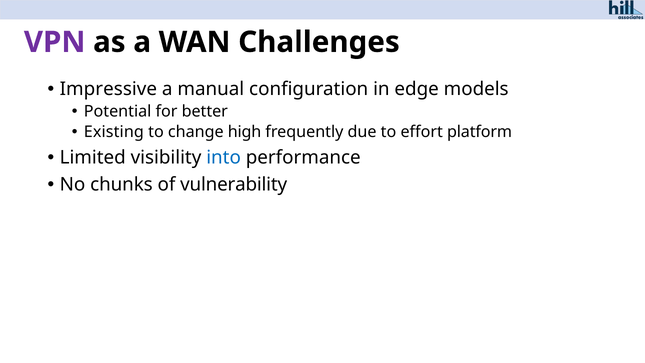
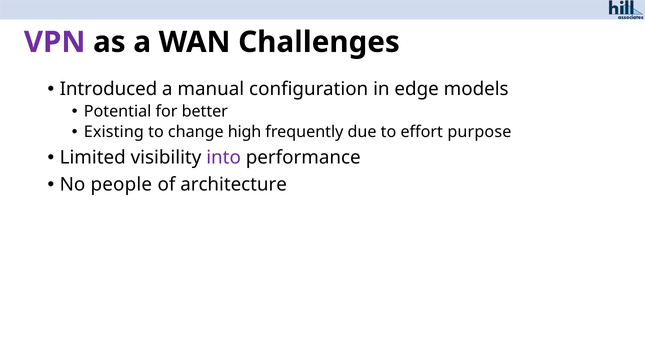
Impressive: Impressive -> Introduced (108, 89)
platform: platform -> purpose (479, 132)
into colour: blue -> purple (224, 158)
chunks: chunks -> people (121, 185)
vulnerability: vulnerability -> architecture (234, 185)
